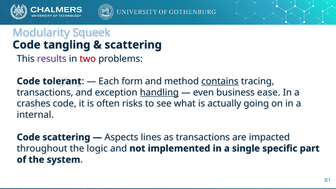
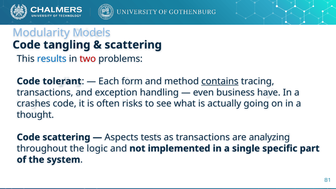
Squeek: Squeek -> Models (92, 33)
results colour: purple -> blue (52, 59)
handling underline: present -> none (159, 92)
ease: ease -> have (269, 92)
internal: internal -> thought (35, 115)
lines: lines -> tests (151, 137)
impacted: impacted -> analyzing (269, 137)
